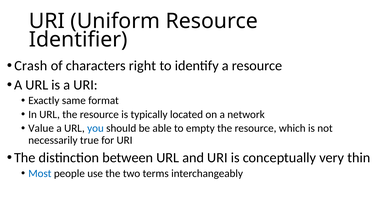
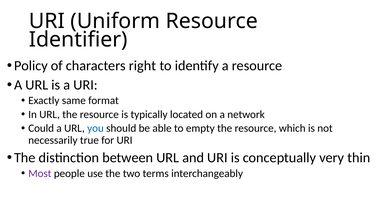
Crash: Crash -> Policy (31, 66)
Value: Value -> Could (41, 128)
Most colour: blue -> purple (40, 174)
